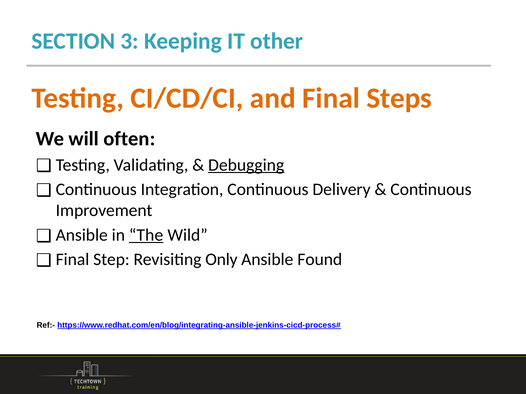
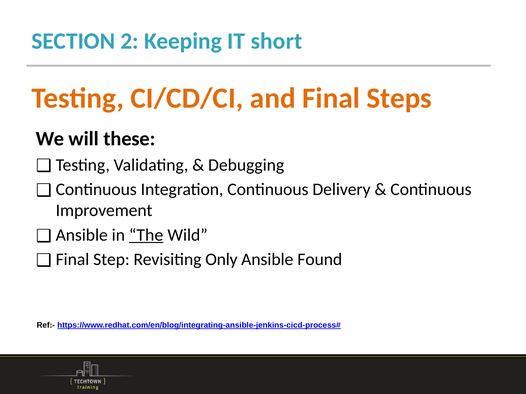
3: 3 -> 2 (130, 41)
other: other -> short (277, 41)
often: often -> these (129, 139)
Debugging underline: present -> none (246, 165)
